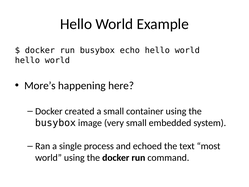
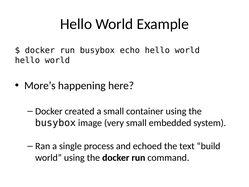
most: most -> build (209, 146)
